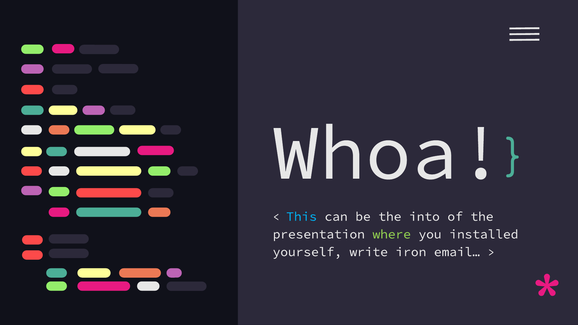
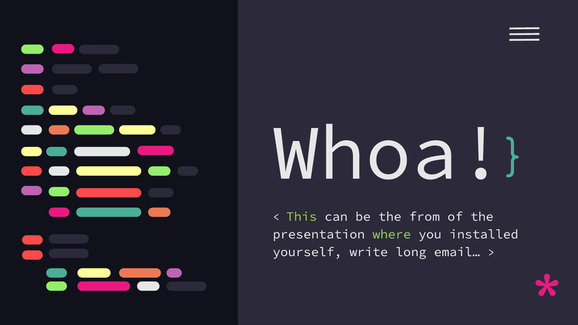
This colour: light blue -> light green (302, 217)
into: into -> from (424, 217)
iron: iron -> long (411, 252)
